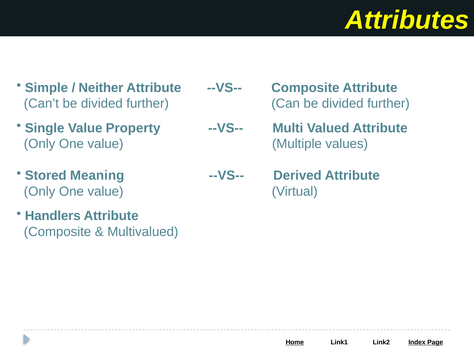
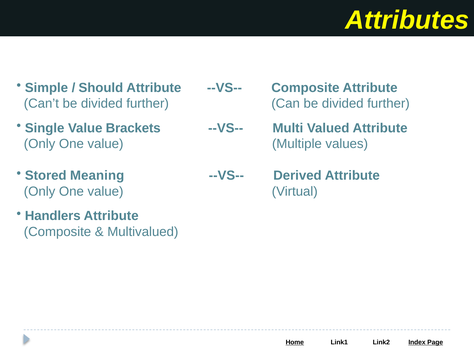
Neither: Neither -> Should (101, 88)
Property: Property -> Brackets (133, 128)
